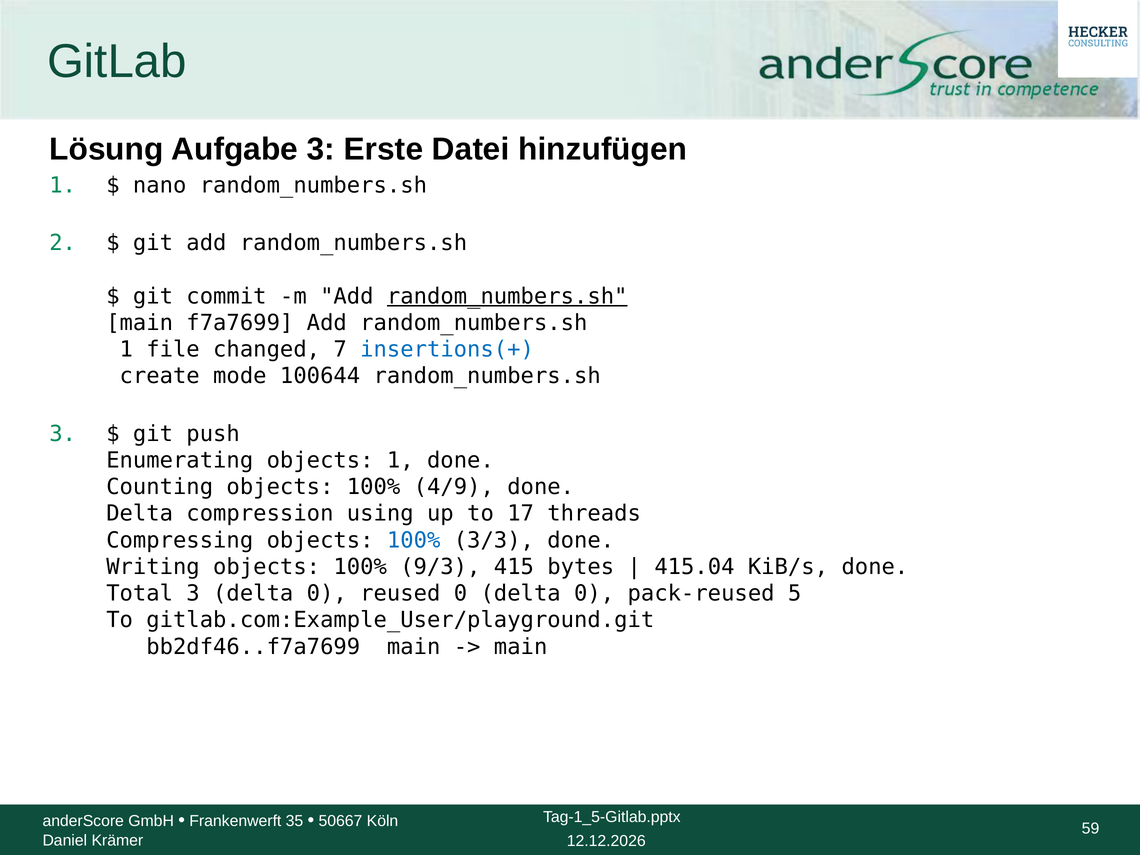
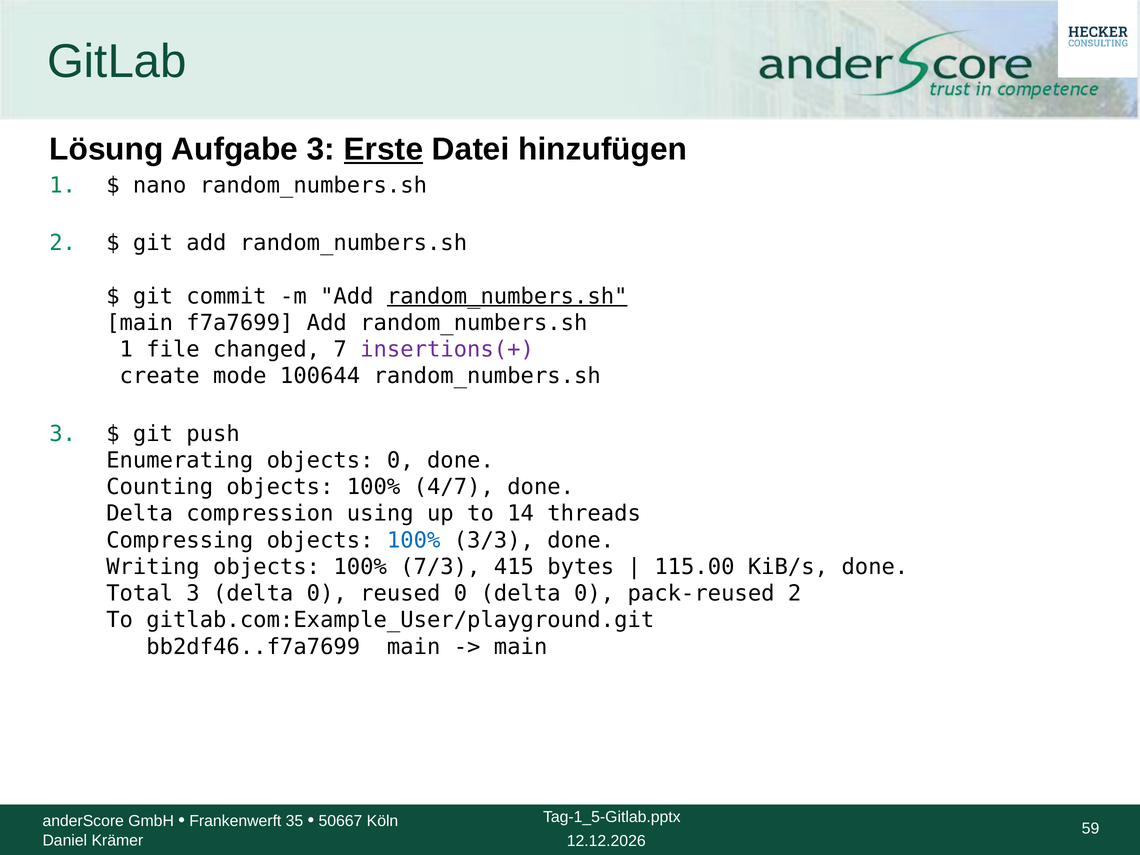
Erste underline: none -> present (383, 149)
insertions(+ colour: blue -> purple (447, 349)
objects 1: 1 -> 0 (400, 460)
4/9: 4/9 -> 4/7 (454, 487)
17: 17 -> 14 (521, 514)
9/3: 9/3 -> 7/3 (440, 567)
415.04: 415.04 -> 115.00 (694, 567)
pack-reused 5: 5 -> 2 (795, 593)
